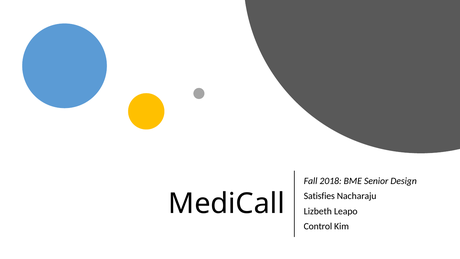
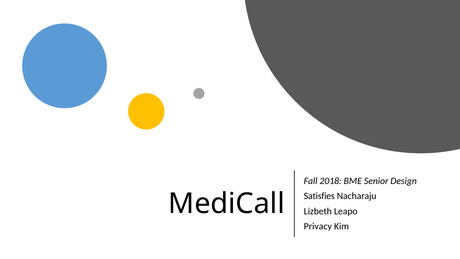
Control: Control -> Privacy (318, 226)
